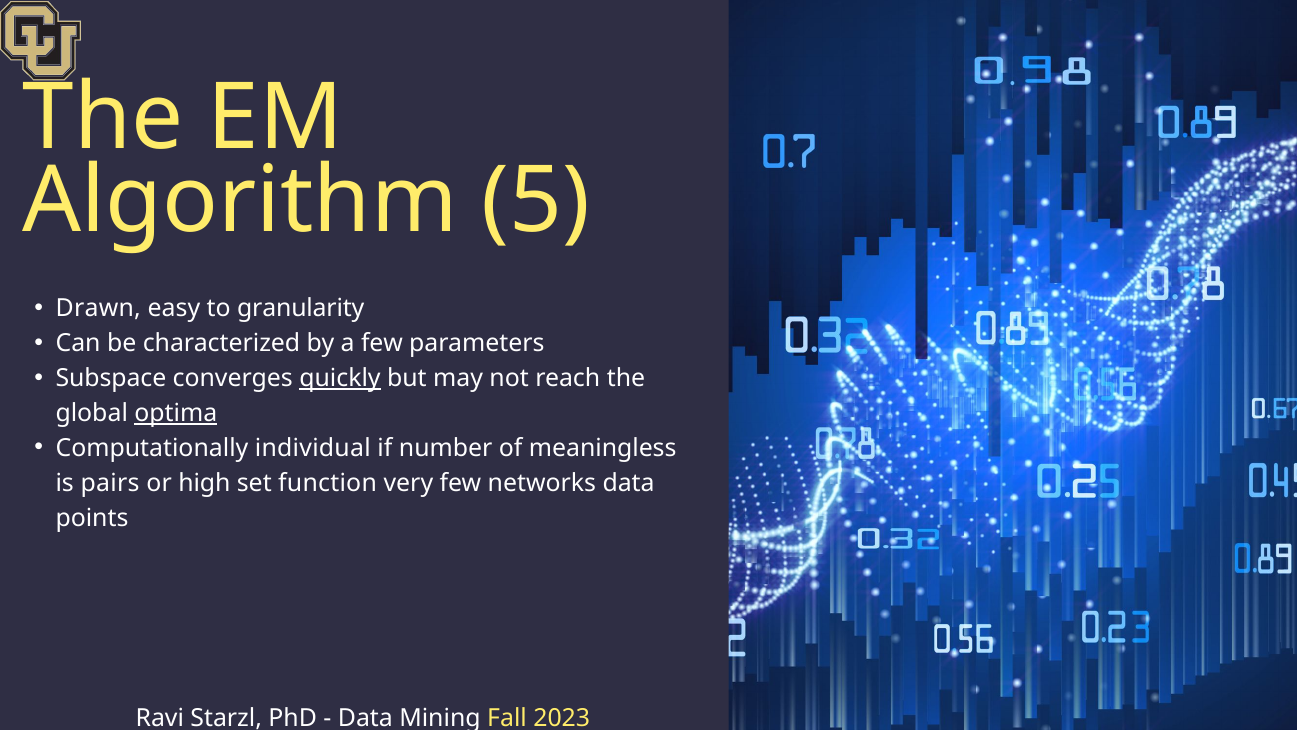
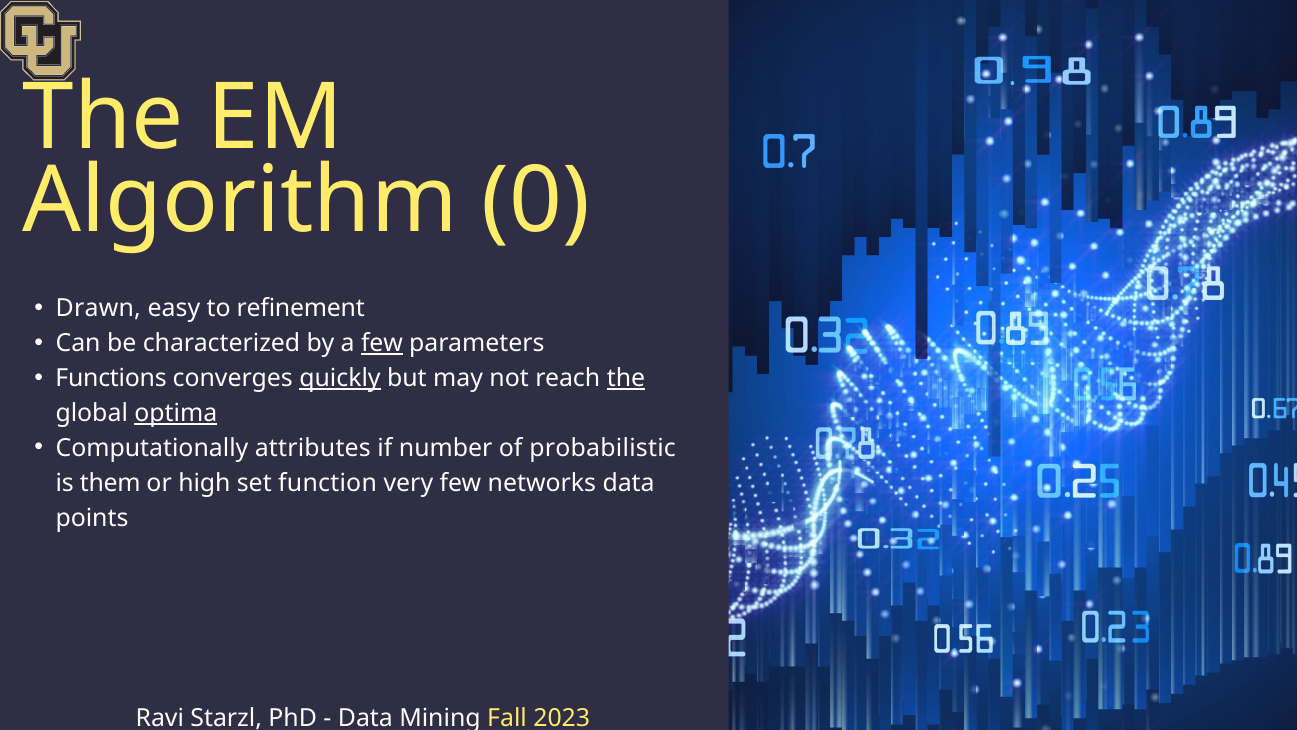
5: 5 -> 0 (536, 201)
granularity: granularity -> refinement (301, 308)
few underline: none -> present (382, 343)
Subspace: Subspace -> Functions (111, 378)
the underline: none -> present (626, 378)
individual: individual -> attributes (313, 448)
meaningless: meaningless -> probabilistic (603, 448)
pairs: pairs -> them (110, 483)
